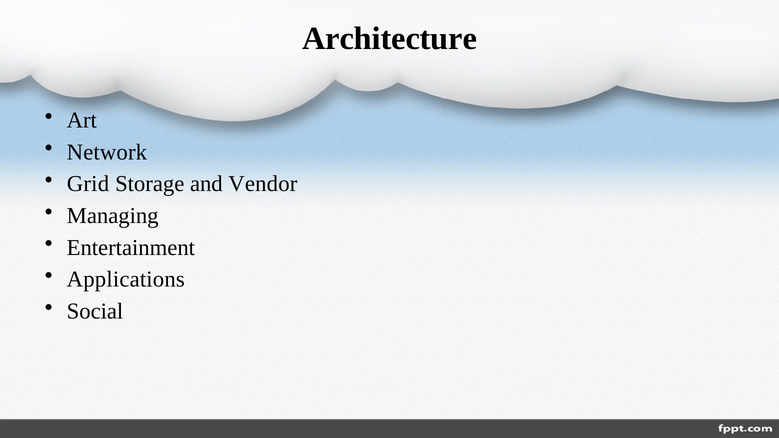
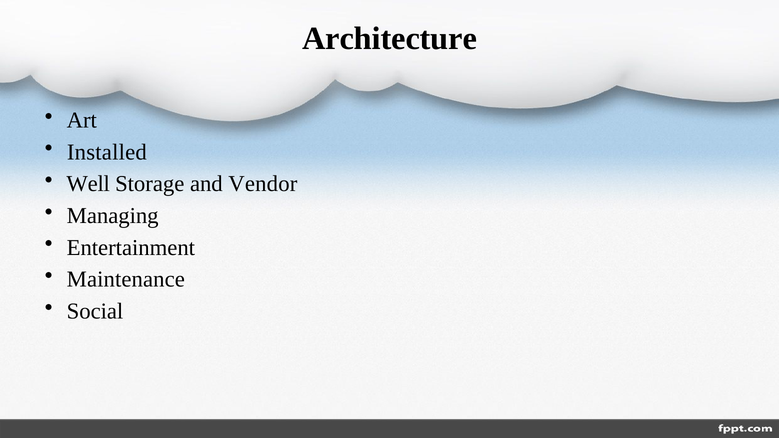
Network: Network -> Installed (107, 152)
Grid: Grid -> Well (88, 184)
Applications: Applications -> Maintenance (126, 280)
